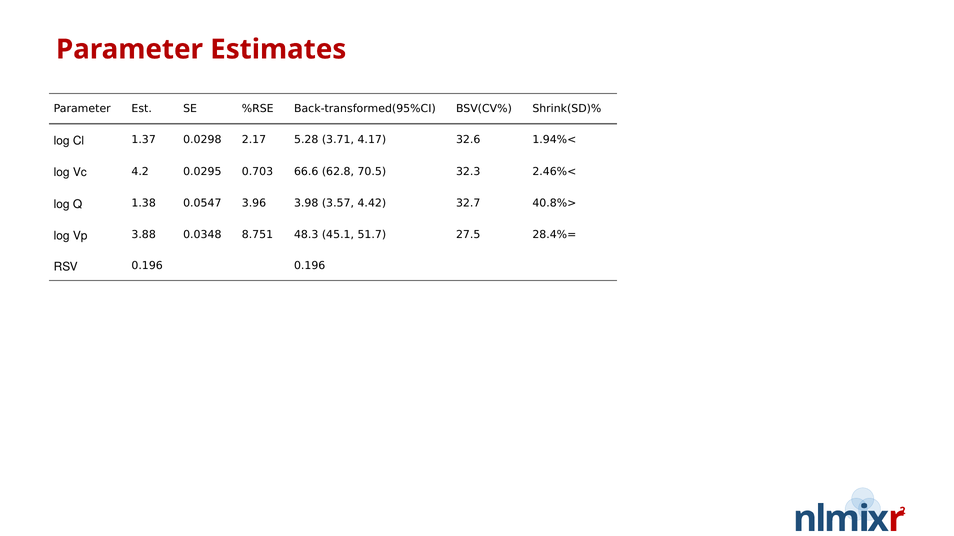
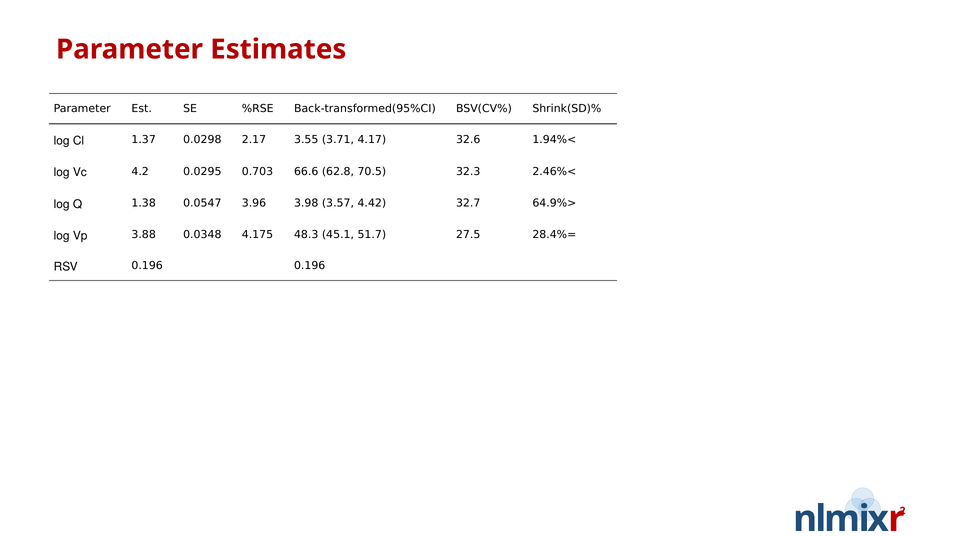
5.28: 5.28 -> 3.55 (306, 140)
40.8%>: 40.8%> -> 64.9%> (554, 203)
8.751: 8.751 -> 4.175 (257, 235)
